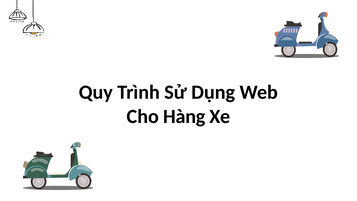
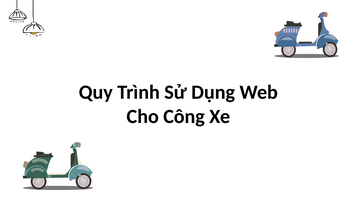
Hàng: Hàng -> Công (184, 116)
